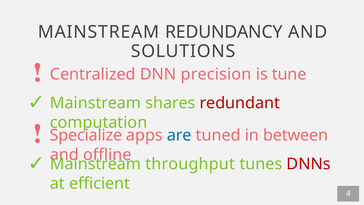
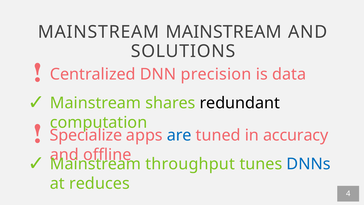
MAINSTREAM REDUNDANCY: REDUNDANCY -> MAINSTREAM (224, 32)
tune: tune -> data (289, 74)
redundant colour: red -> black (240, 103)
between: between -> accuracy (296, 135)
DNNs colour: red -> blue (309, 164)
efficient: efficient -> reduces (99, 183)
